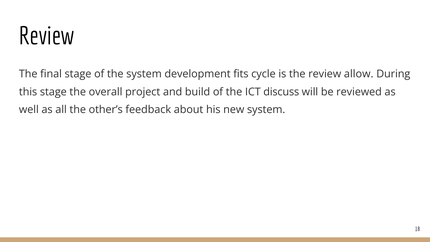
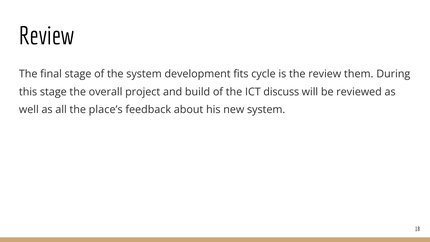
allow: allow -> them (359, 74)
other’s: other’s -> place’s (106, 110)
